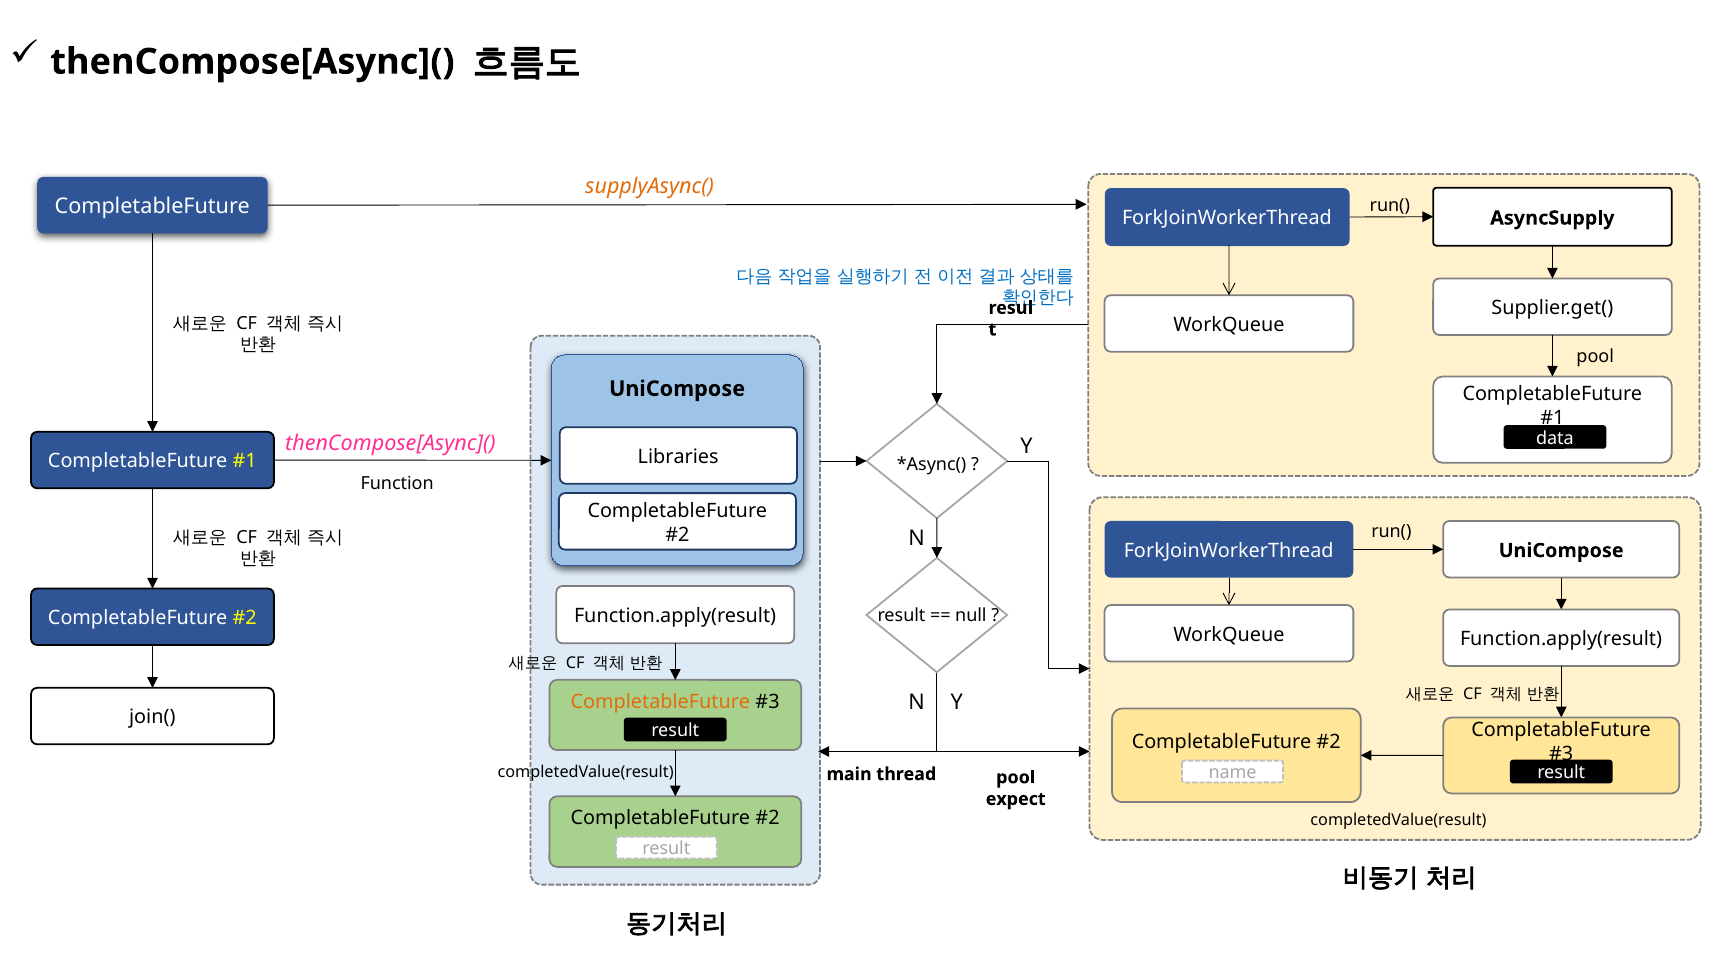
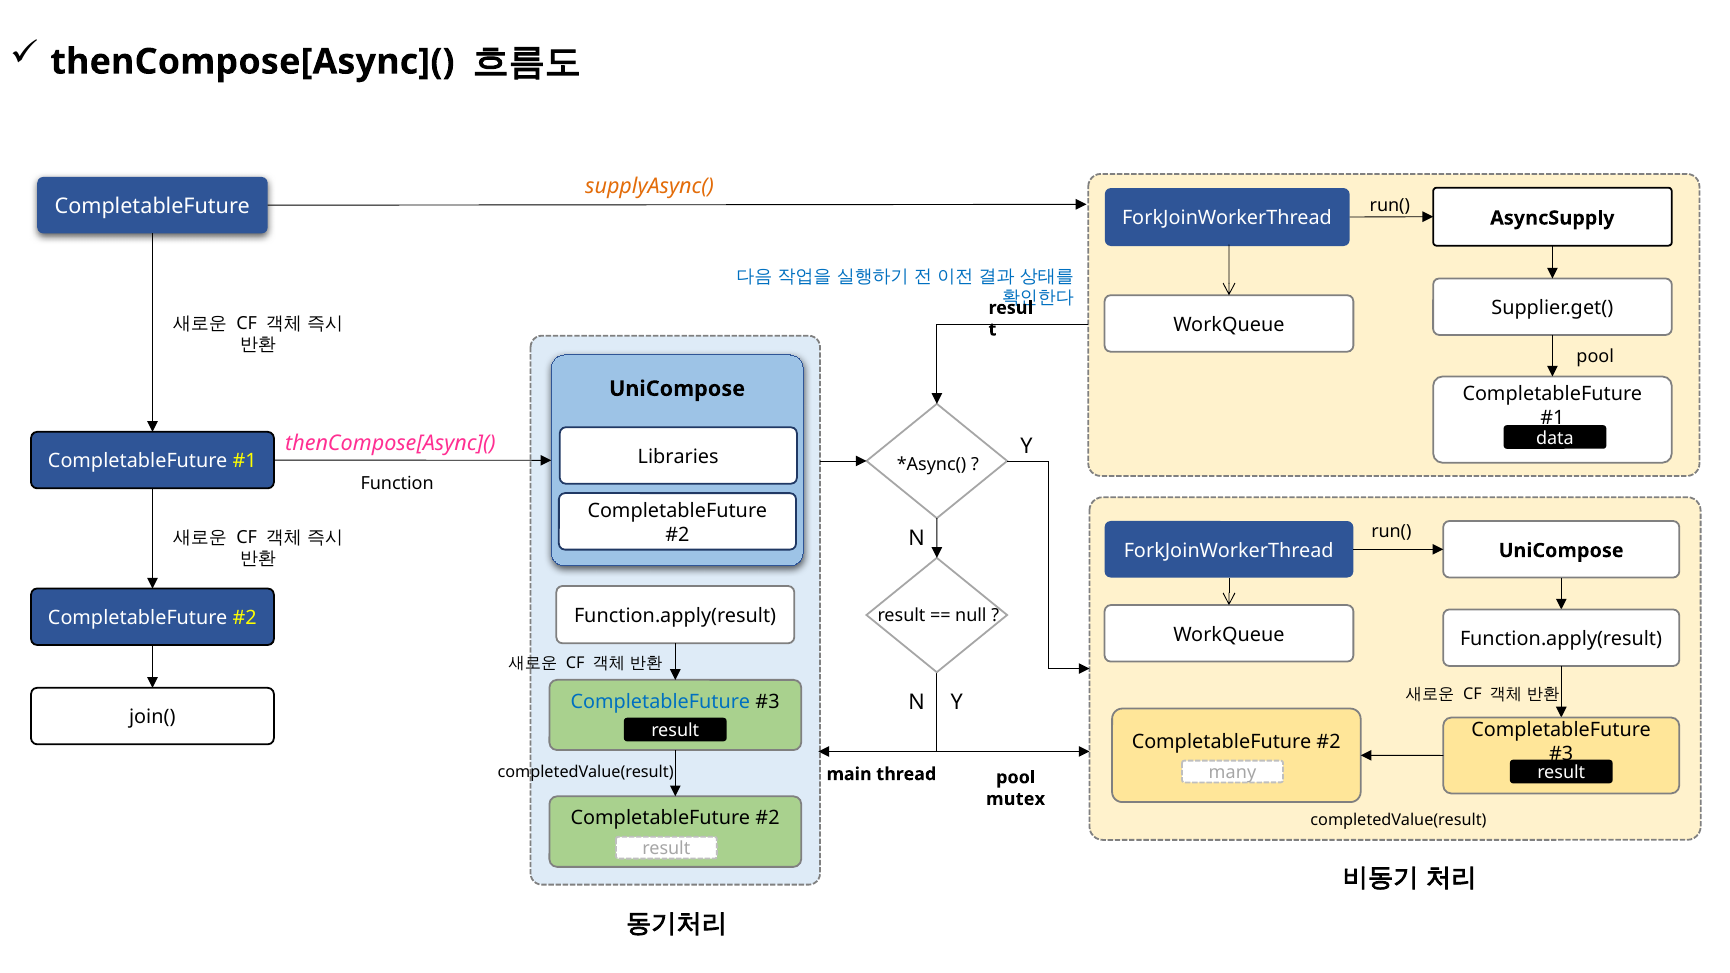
CompletableFuture colour: orange -> blue (660, 702)
name: name -> many (1232, 773)
expect: expect -> mutex (1016, 799)
